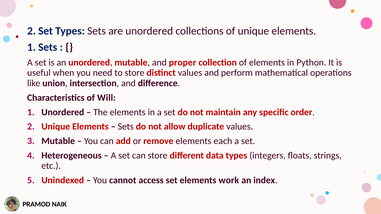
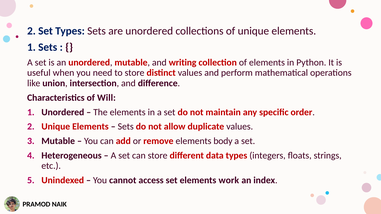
proper: proper -> writing (183, 62)
each: each -> body (223, 141)
